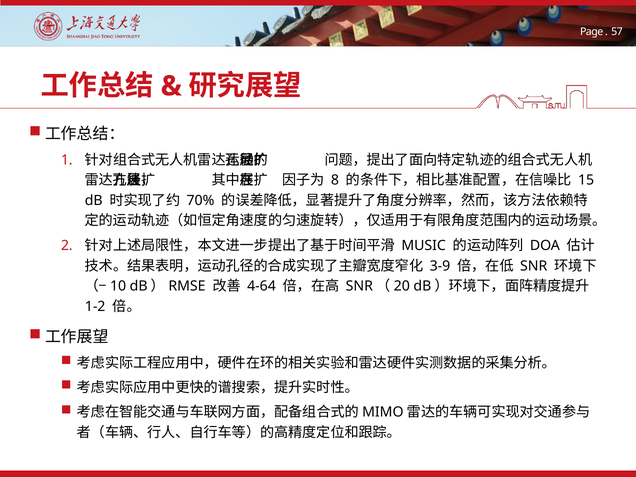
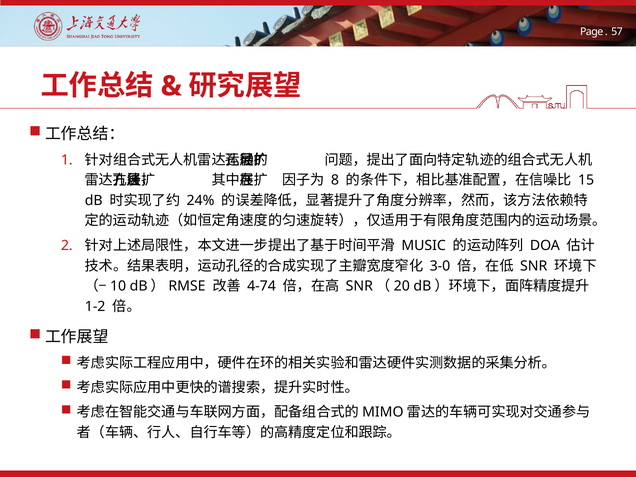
70%: 70% -> 24% (200, 201)
3-9: 3-9 -> 3-0 (440, 266)
4-64: 4-64 -> 4-74 (262, 286)
